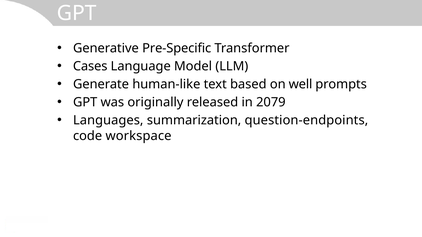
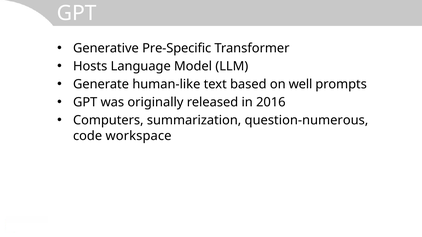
Cases: Cases -> Hosts (90, 66)
2079: 2079 -> 2016 (271, 102)
Languages: Languages -> Computers (108, 121)
question-endpoints: question-endpoints -> question-numerous (306, 121)
